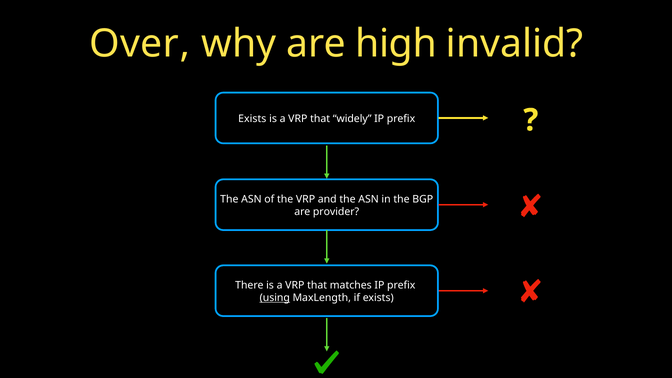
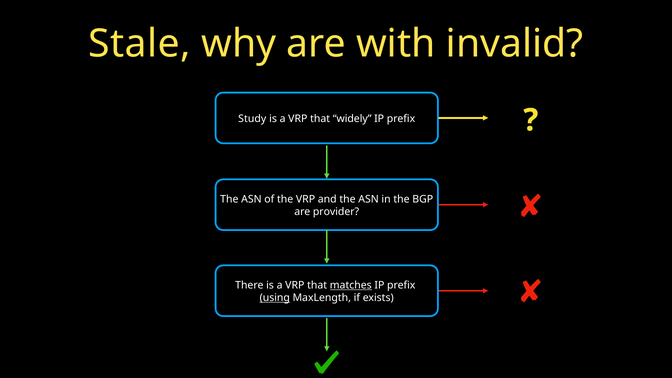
Over: Over -> Stale (140, 44)
high: high -> with (396, 44)
Exists: Exists -> Study (252, 119)
matches underline: none -> present (351, 285)
